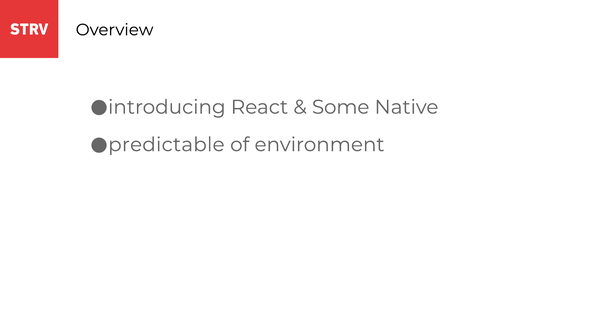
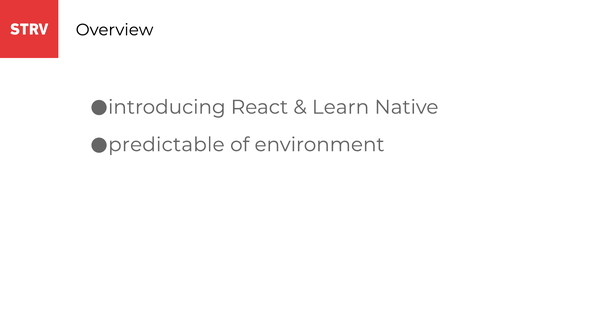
Some: Some -> Learn (341, 107)
